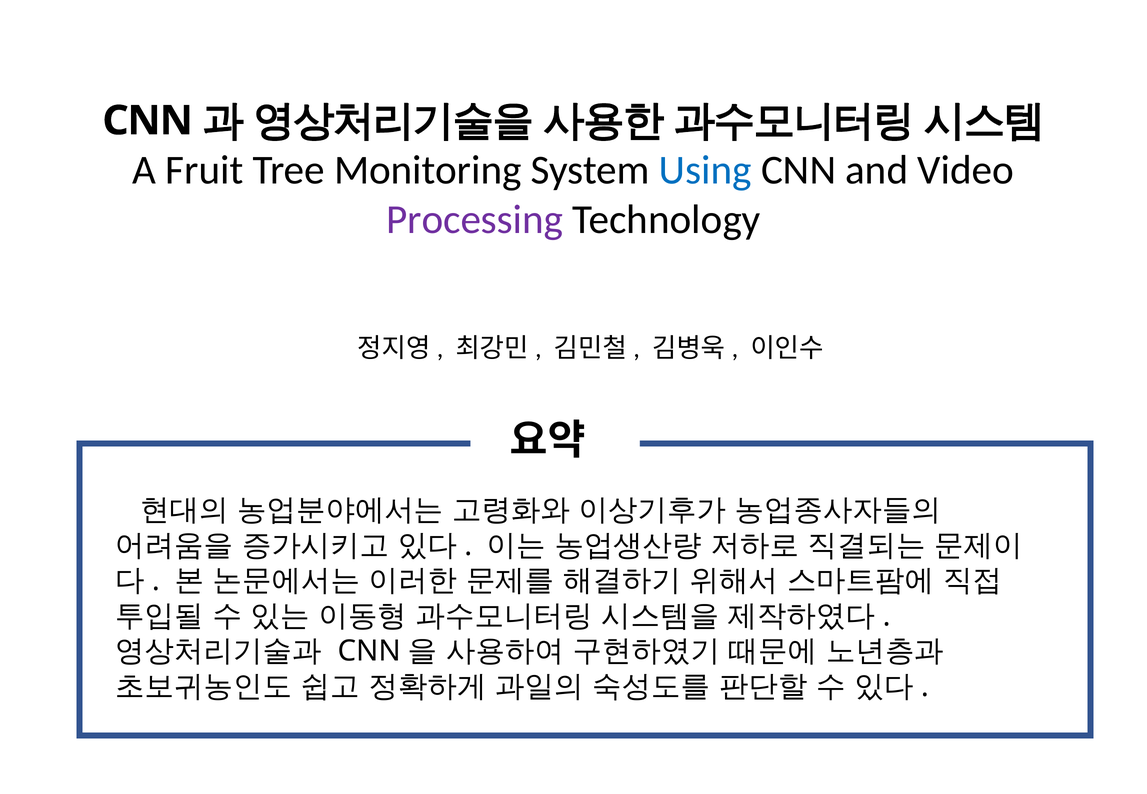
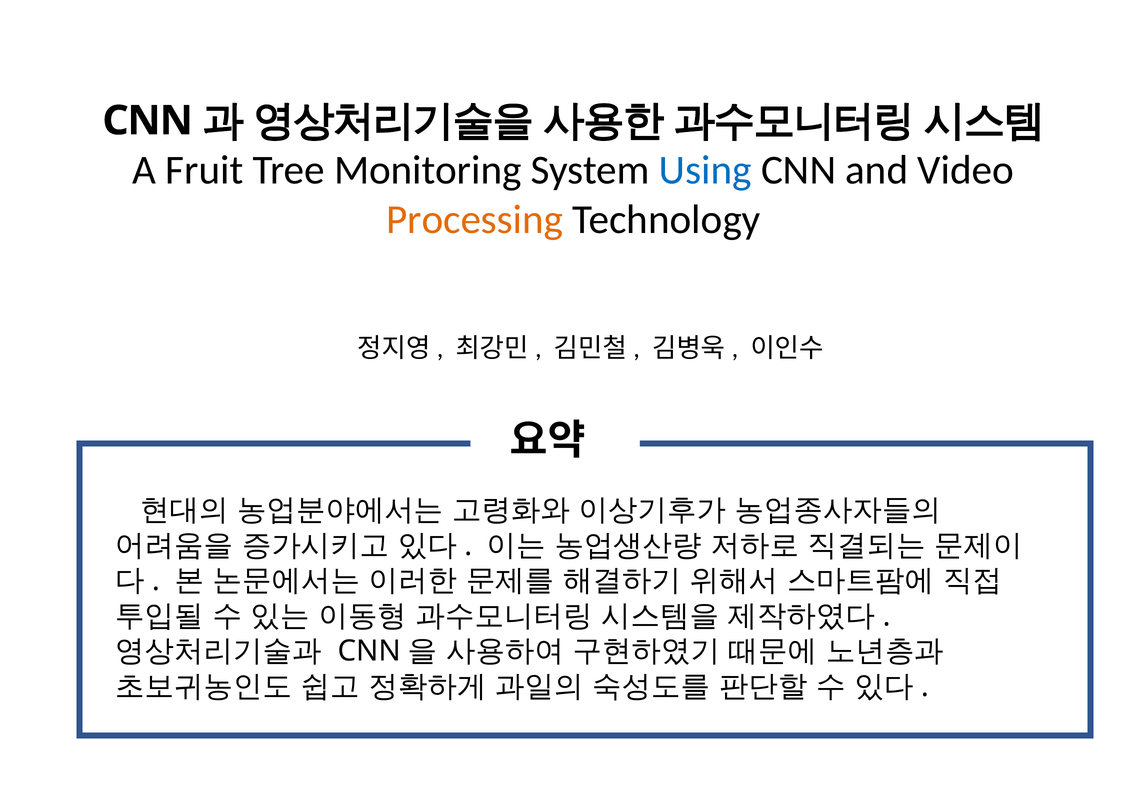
Processing colour: purple -> orange (475, 220)
